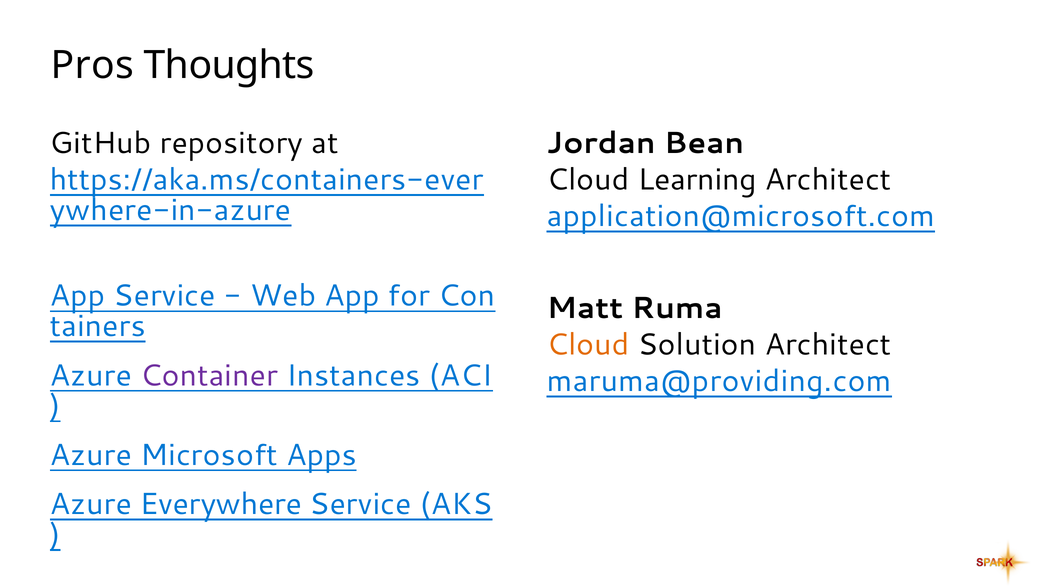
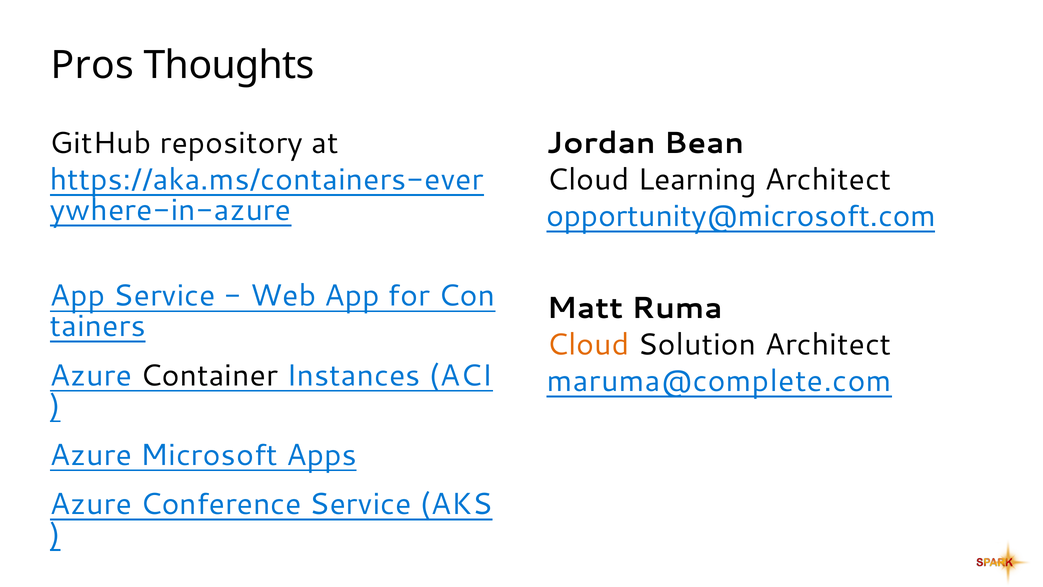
application@microsoft.com: application@microsoft.com -> opportunity@microsoft.com (741, 216)
Container colour: purple -> black (209, 375)
maruma@providing.com: maruma@providing.com -> maruma@complete.com (719, 381)
Everywhere: Everywhere -> Conference (221, 504)
